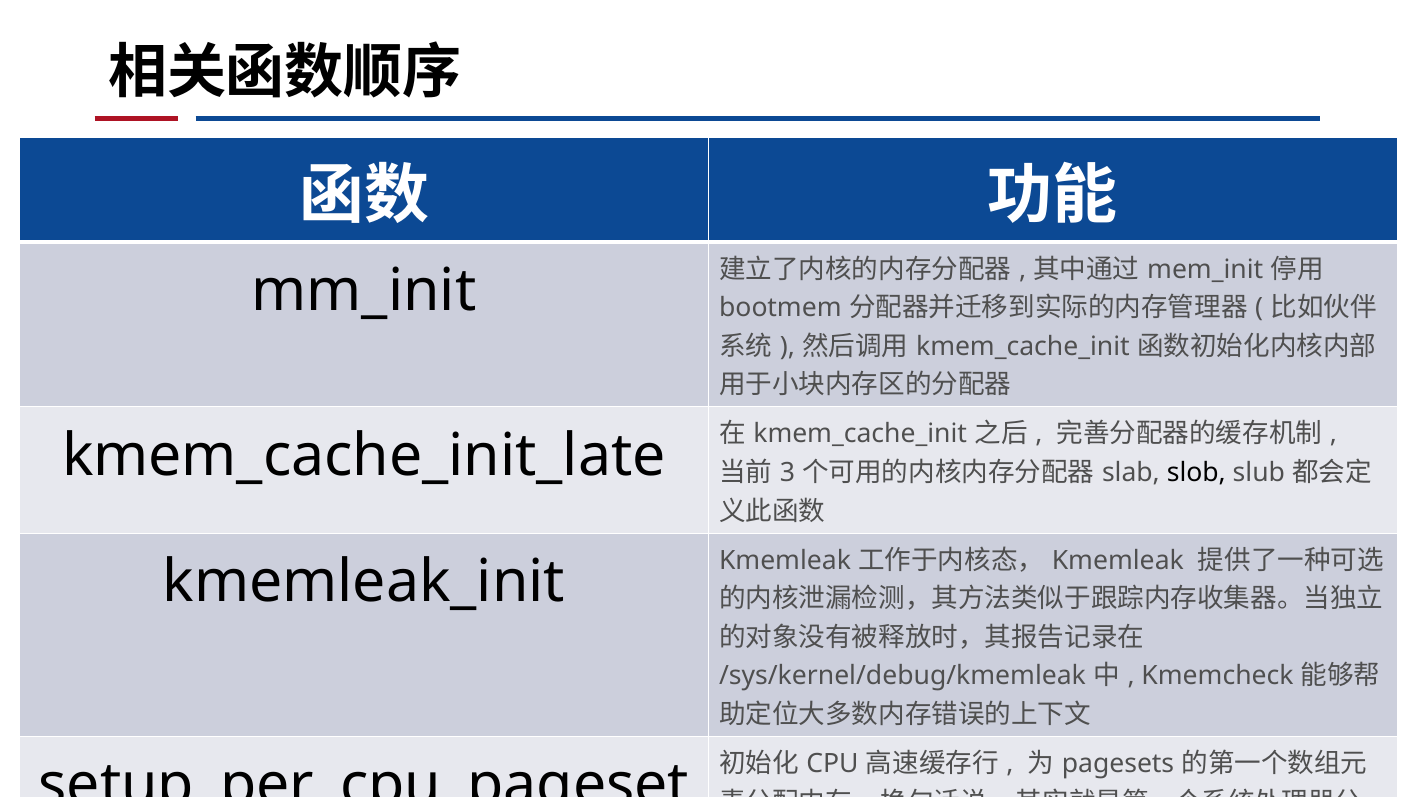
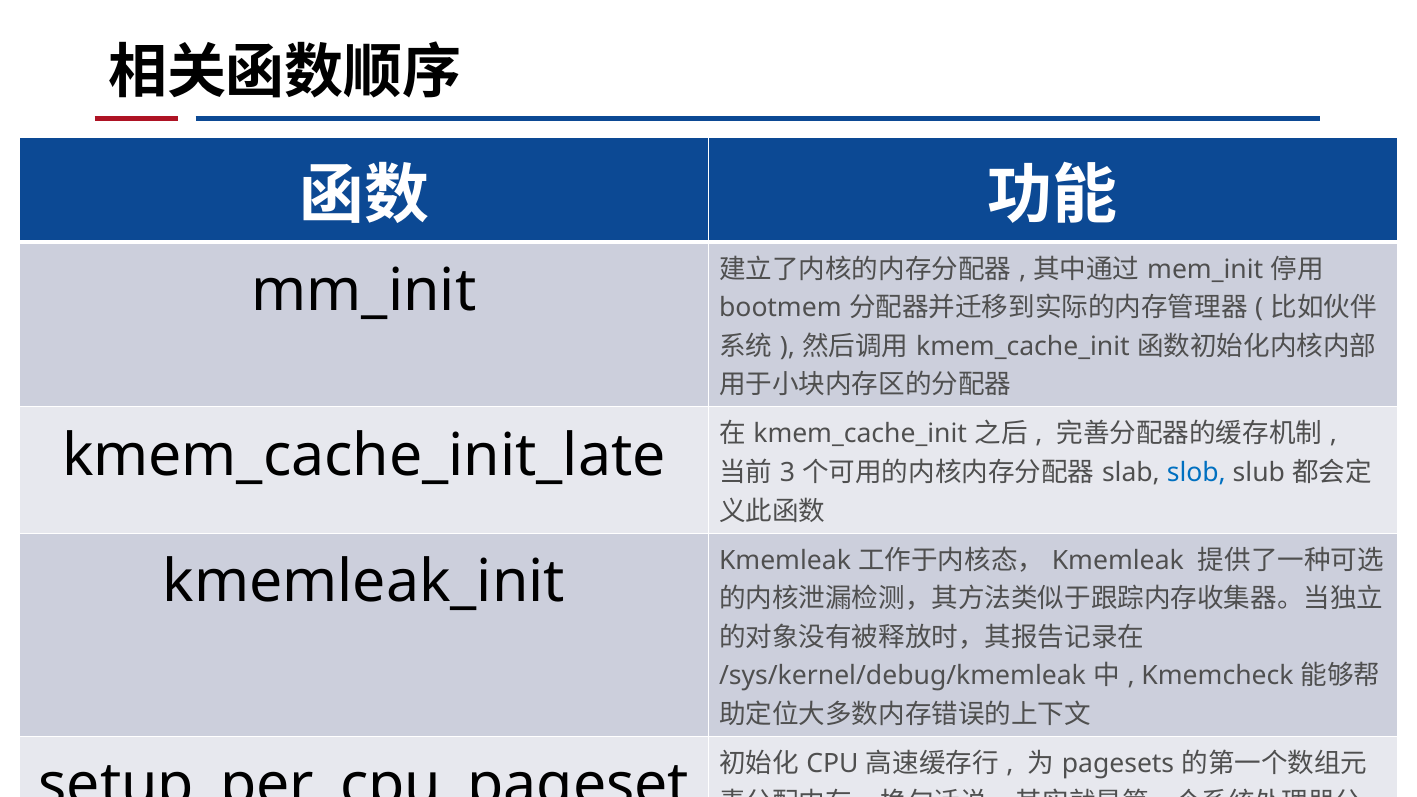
slob colour: black -> blue (1196, 473)
